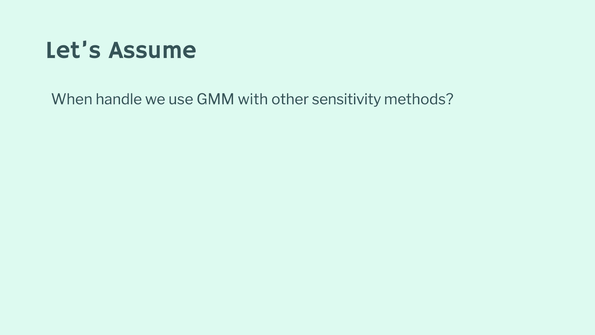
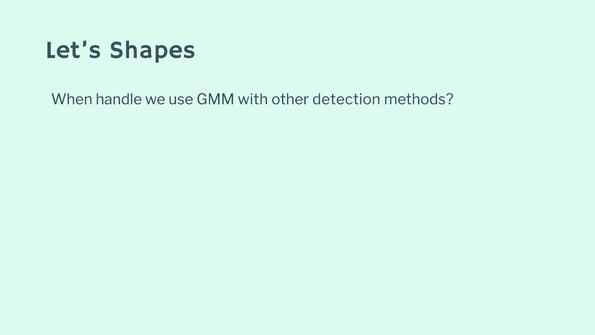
Assume: Assume -> Shapes (153, 50)
sensitivity: sensitivity -> detection (346, 99)
